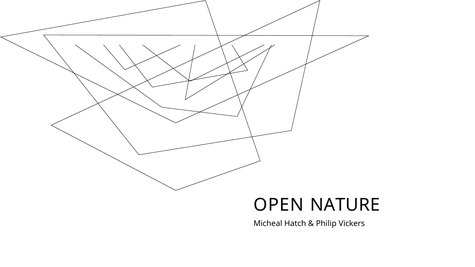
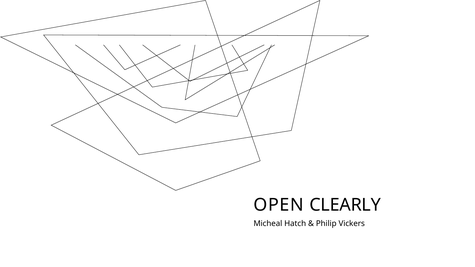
NATURE: NATURE -> CLEARLY (345, 205)
